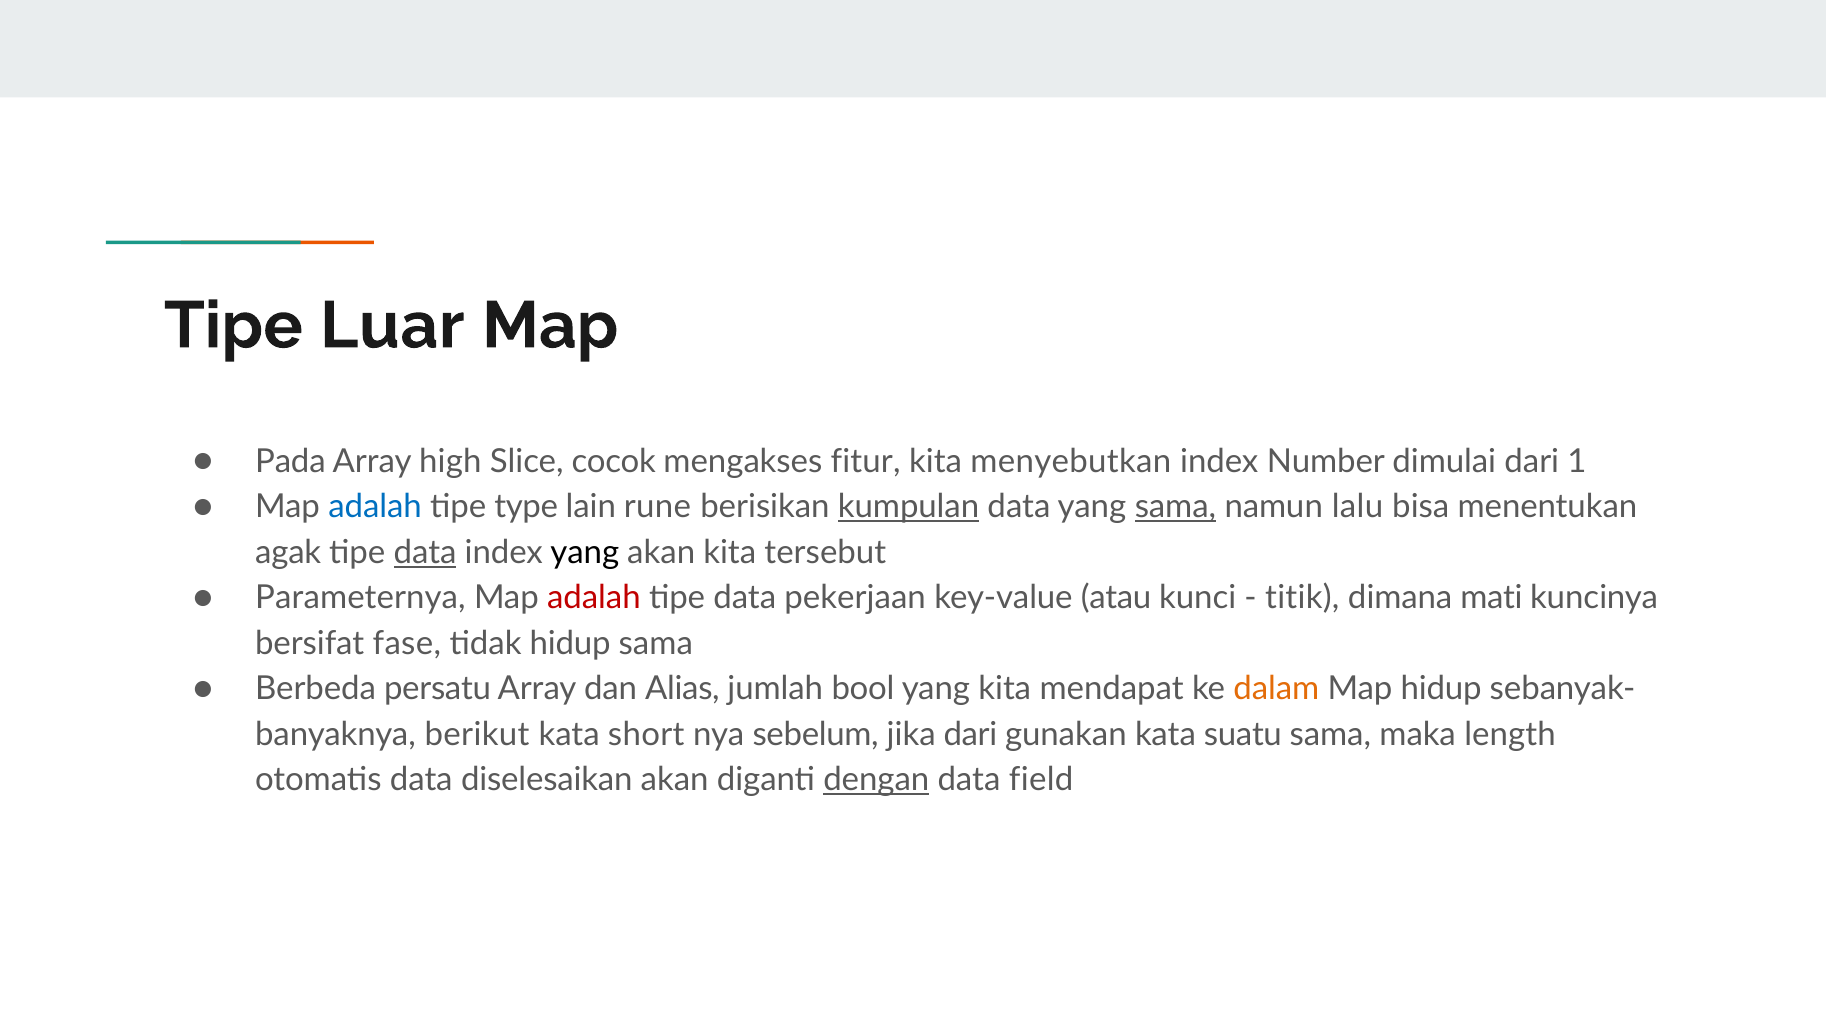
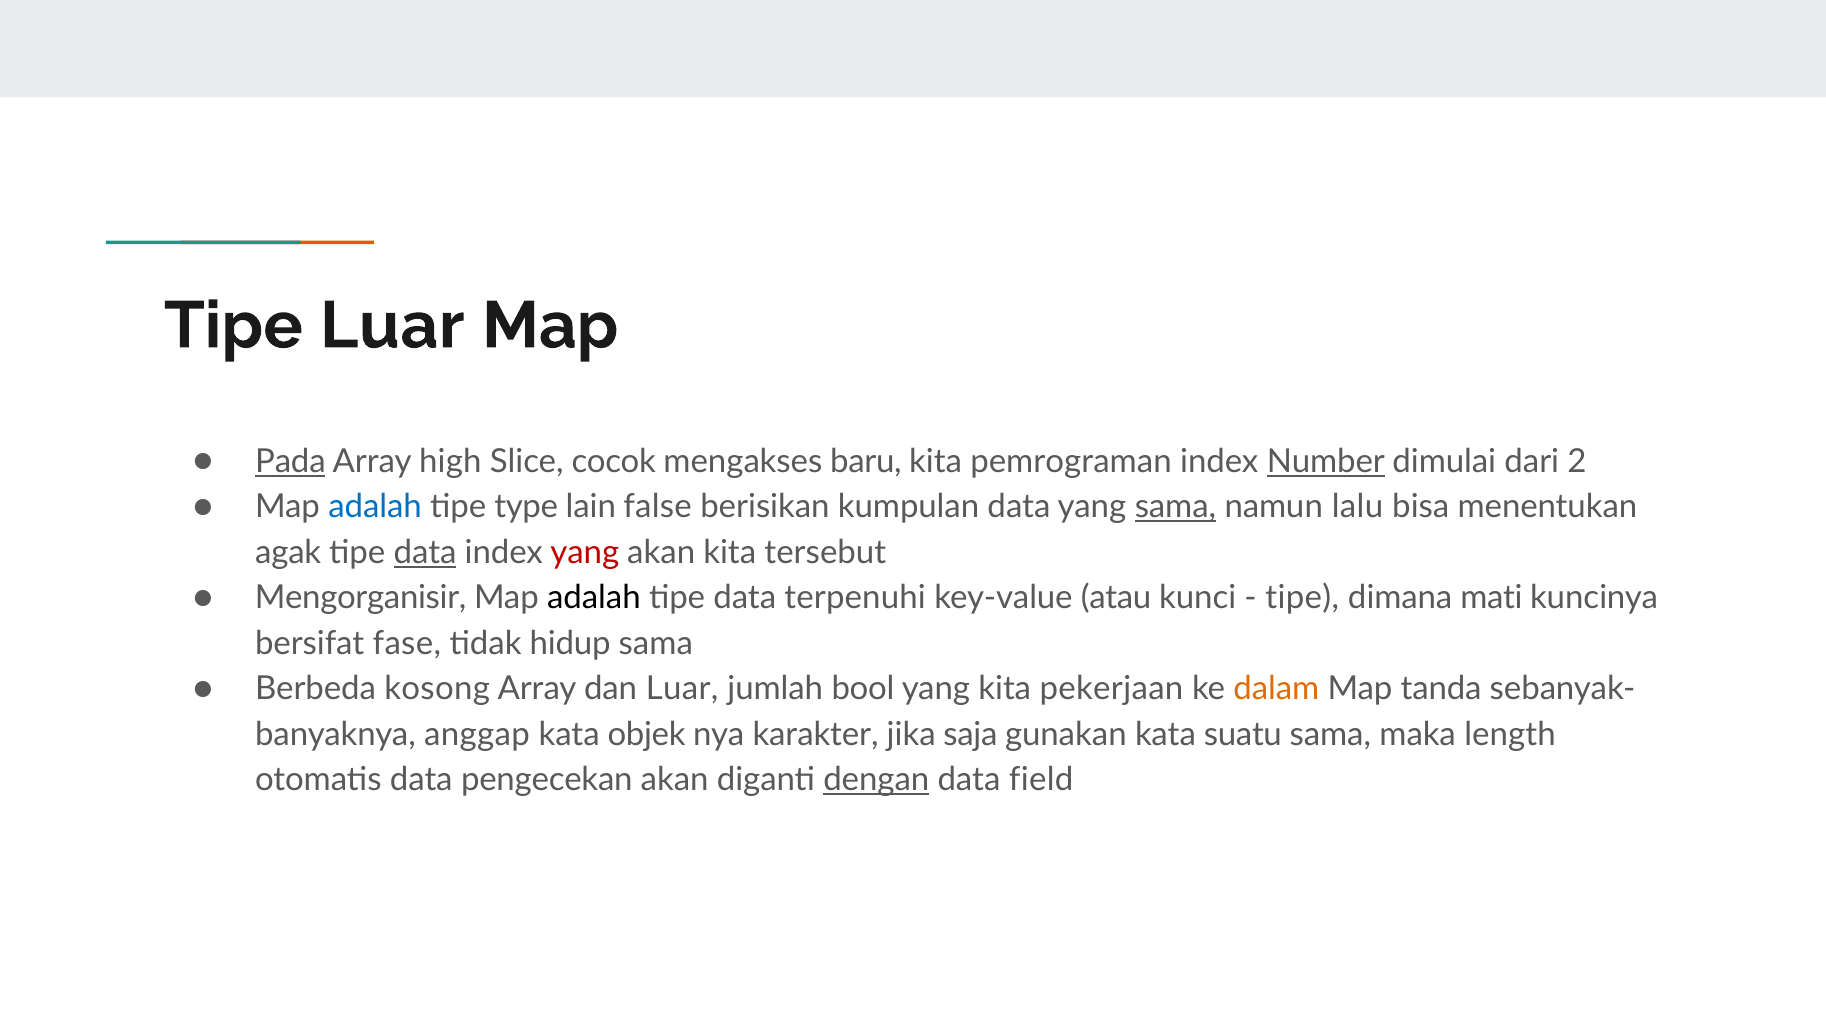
Pada underline: none -> present (290, 461)
fitur: fitur -> baru (866, 461)
menyebutkan: menyebutkan -> pemrograman (1071, 461)
Number underline: none -> present (1326, 461)
1: 1 -> 2 (1577, 461)
rune: rune -> false (658, 507)
kumpulan underline: present -> none (909, 507)
yang colour: black -> red (585, 552)
Parameternya: Parameternya -> Mengorganisir (361, 598)
adalah colour: red -> black (594, 598)
pekerjaan: pekerjaan -> terpenuhi (855, 598)
titik: titik -> tipe (1302, 598)
persatu: persatu -> kosong (437, 689)
dan Alias: Alias -> Luar (682, 689)
mendapat: mendapat -> pekerjaan (1111, 689)
Map hidup: hidup -> tanda (1441, 689)
berikut: berikut -> anggap (477, 734)
short: short -> objek (647, 734)
sebelum: sebelum -> karakter (816, 734)
jika dari: dari -> saja (970, 734)
diselesaikan: diselesaikan -> pengecekan (547, 780)
